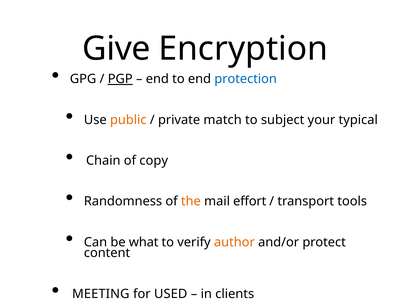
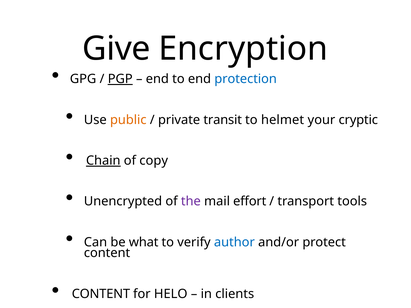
match: match -> transit (223, 120)
subject: subject -> helmet (283, 120)
typical: typical -> cryptic (358, 120)
Chain underline: none -> present (103, 161)
Randomness: Randomness -> Unencrypted (123, 202)
the colour: orange -> purple (191, 202)
author colour: orange -> blue (234, 242)
MEETING: MEETING -> CONTENT (101, 294)
USED: USED -> HELO (171, 294)
